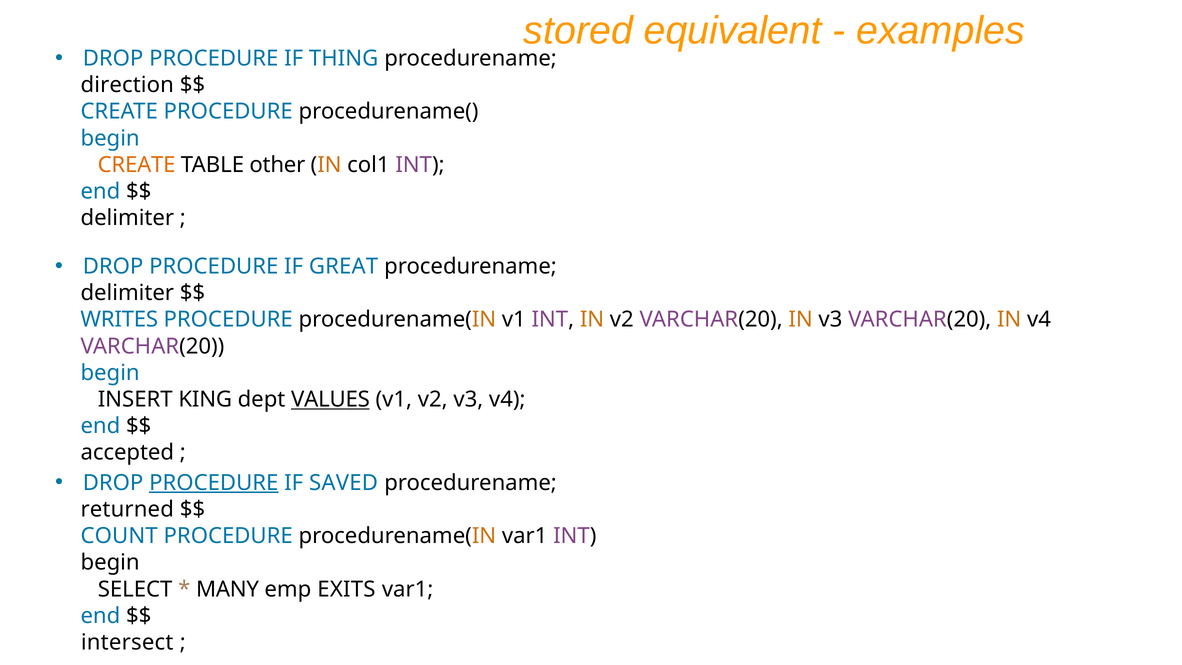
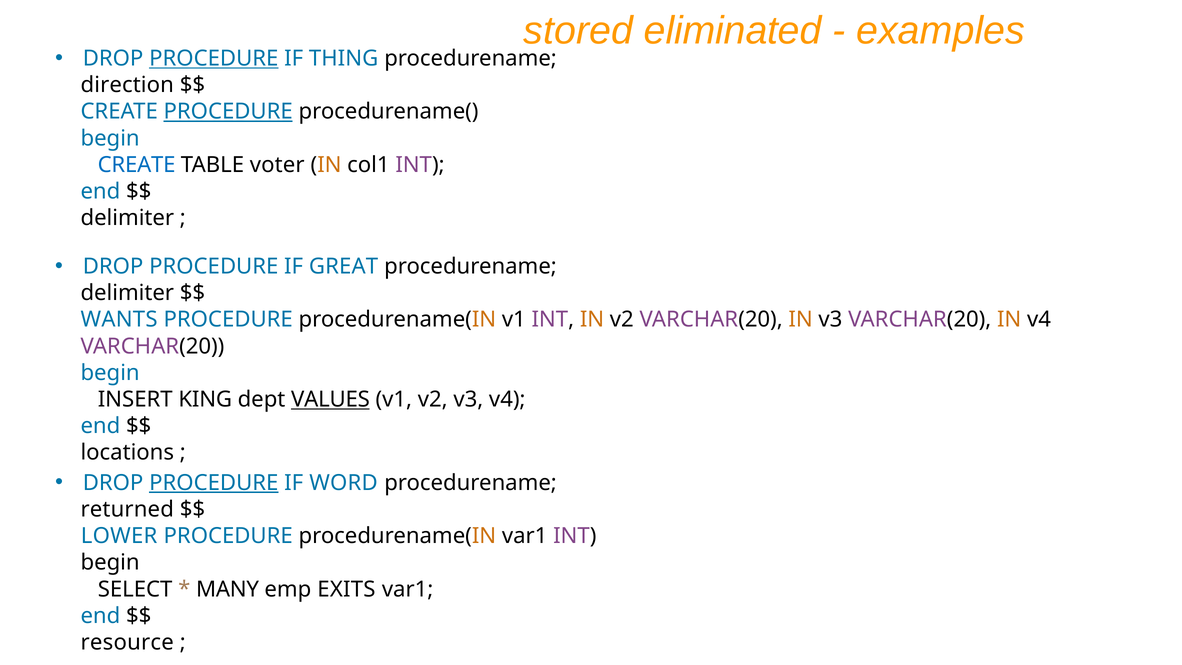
equivalent: equivalent -> eliminated (733, 31)
PROCEDURE underline: none -> present (214, 58)
PROCEDURE underline: none -> present (228, 112)
CREATE colour: orange -> blue (137, 165)
other: other -> voter (277, 165)
WRITES: WRITES -> WANTS (119, 320)
accepted: accepted -> locations (127, 453)
SAVED: SAVED -> WORD (344, 483)
COUNT: COUNT -> LOWER (119, 536)
intersect: intersect -> resource (127, 642)
